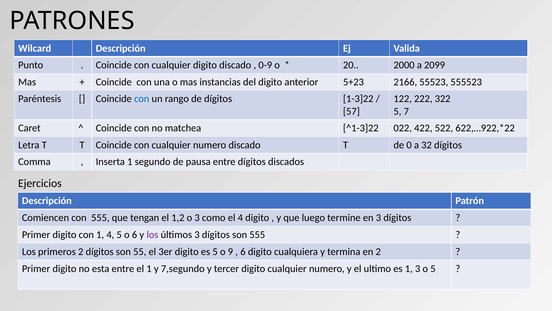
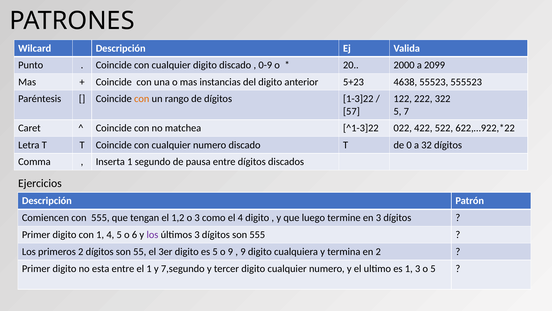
2166: 2166 -> 4638 (405, 82)
con colour: blue -> orange (142, 99)
6: 6 -> 9 (243, 251)
